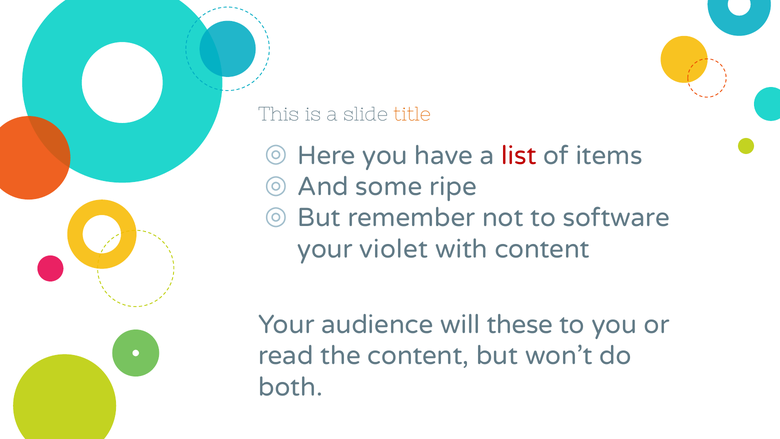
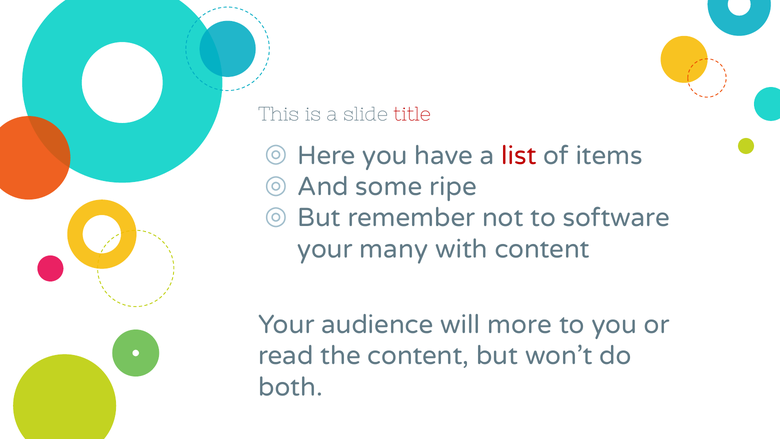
title colour: orange -> red (412, 114)
violet: violet -> many (394, 249)
these: these -> more (520, 324)
